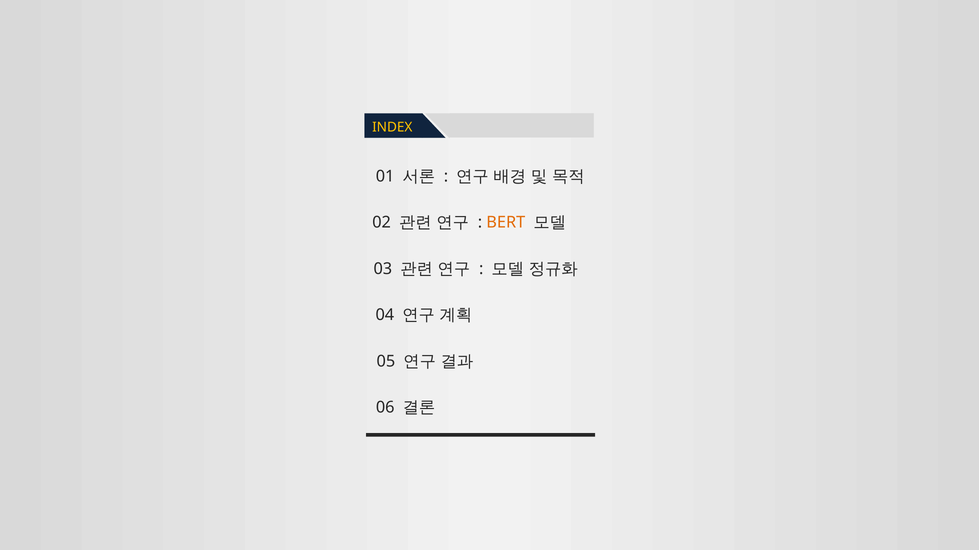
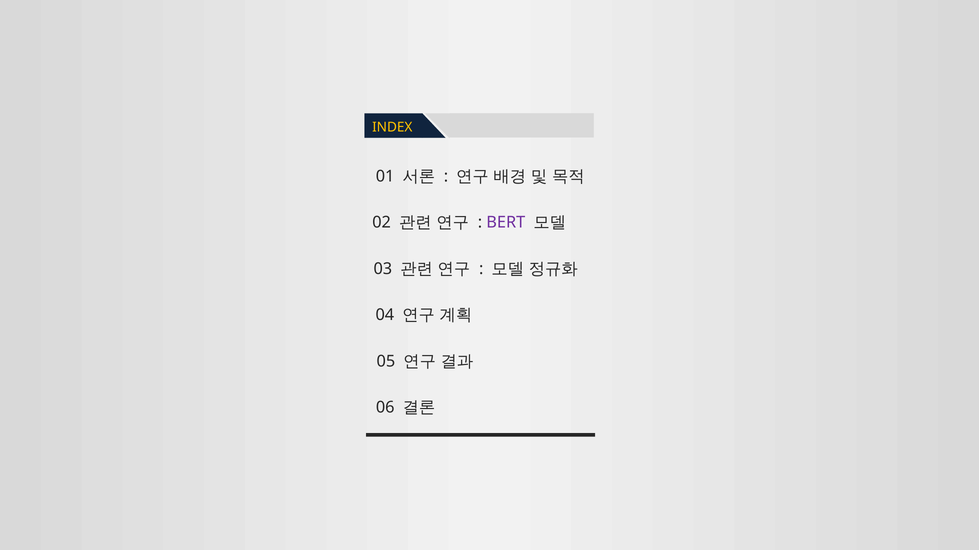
BERT colour: orange -> purple (506, 223)
